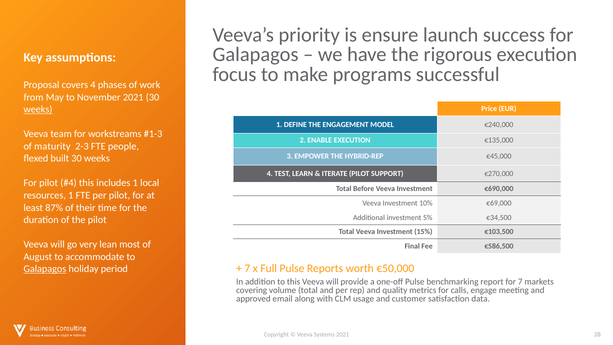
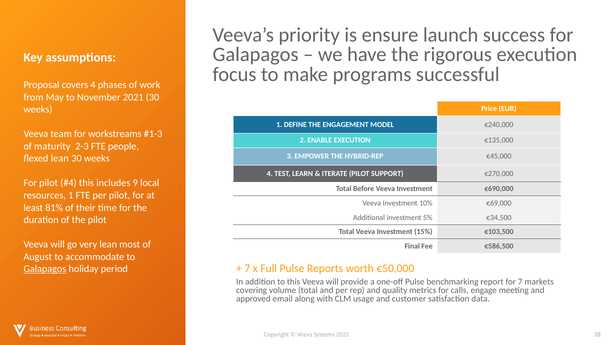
weeks underline: present -> none (38, 109)
flexed built: built -> lean (60, 159)
includes 1: 1 -> 9 (135, 183)
87%: 87% -> 81% (54, 208)
